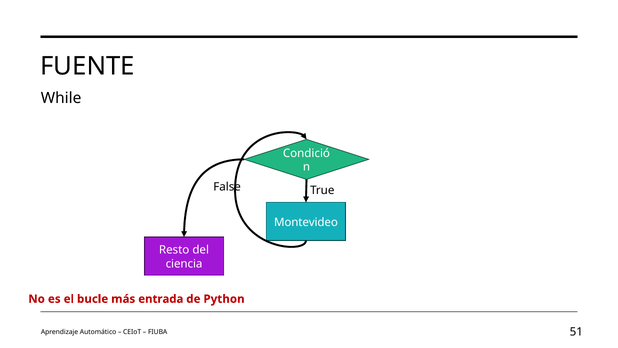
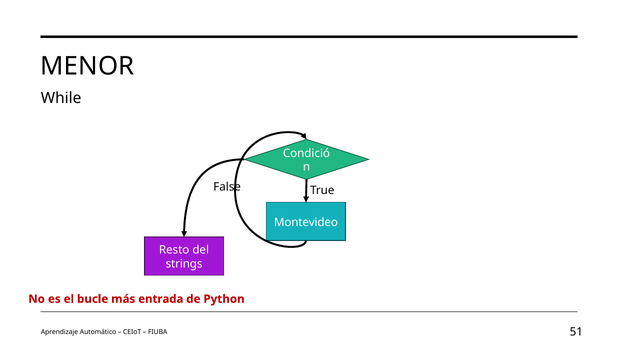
FUENTE: FUENTE -> MENOR (87, 66)
ciencia: ciencia -> strings (184, 264)
